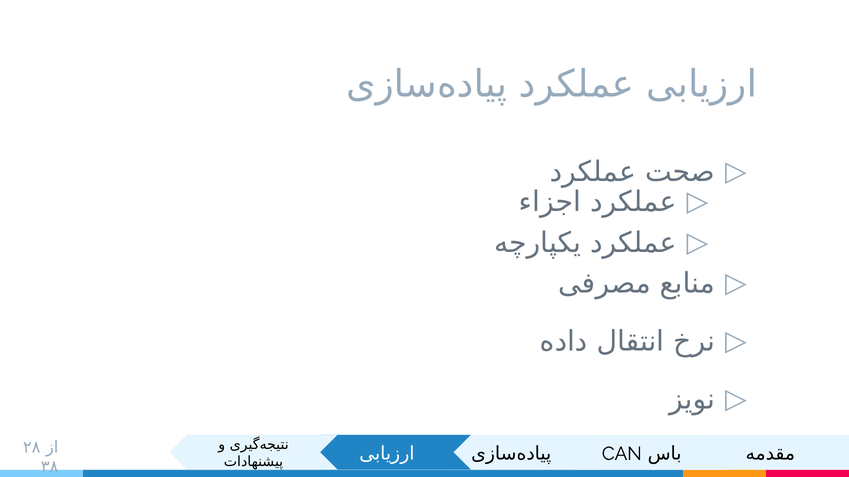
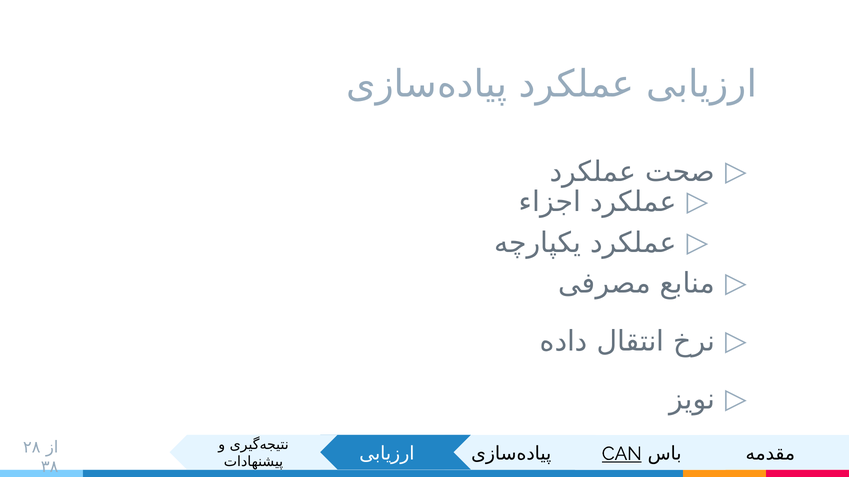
CAN underline: none -> present (622, 454)
